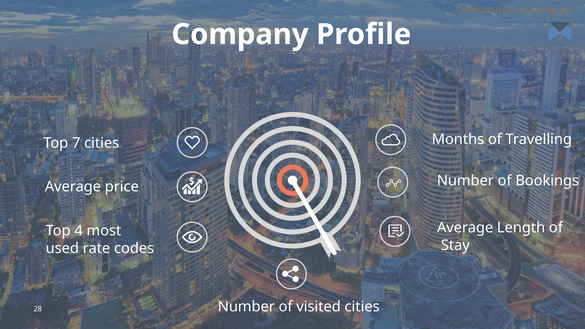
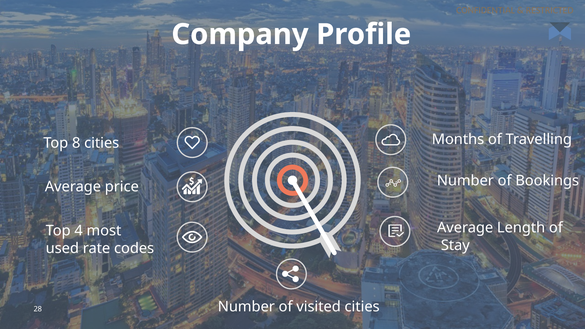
7: 7 -> 8 (76, 143)
